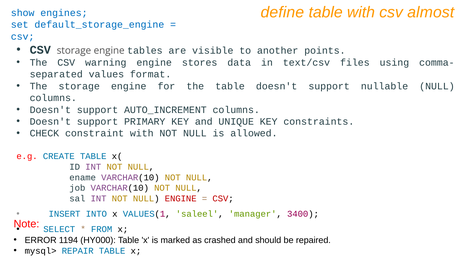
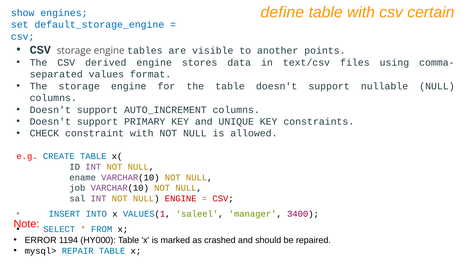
almost: almost -> certain (431, 12)
warning: warning -> derived (106, 63)
